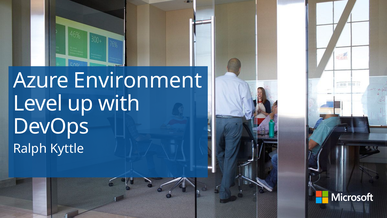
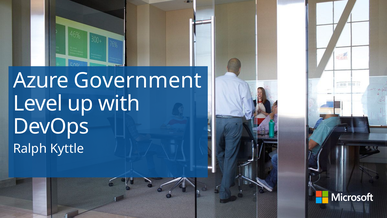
Environment: Environment -> Government (138, 80)
